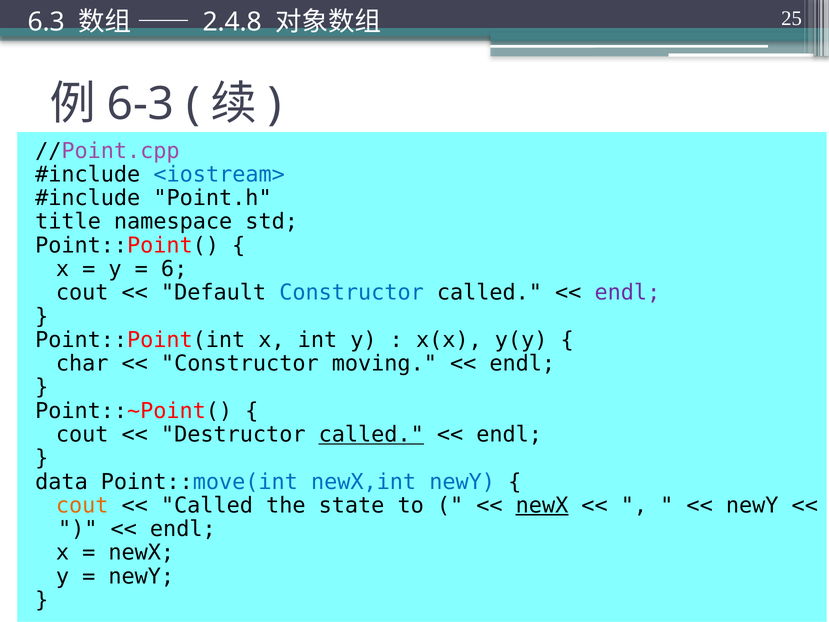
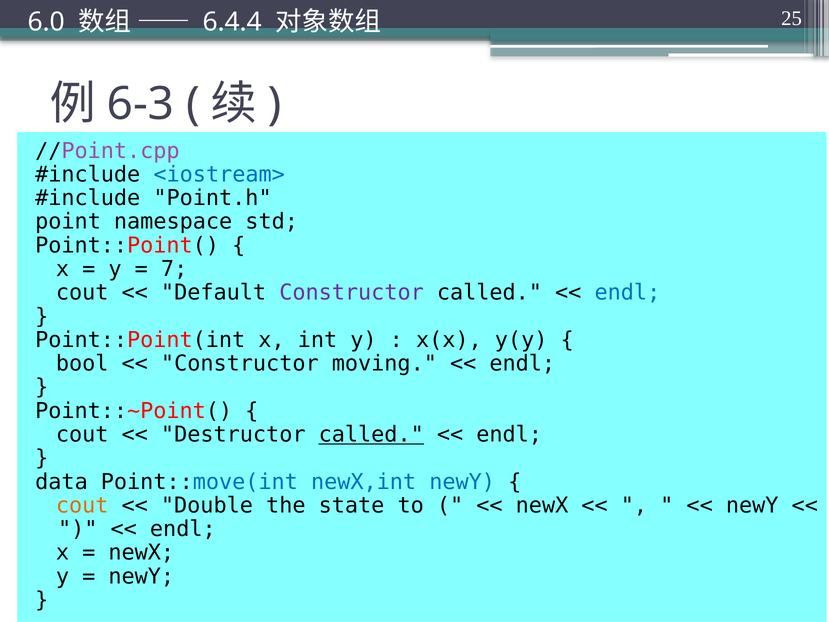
6.3: 6.3 -> 6.0 (46, 22)
2.4.8: 2.4.8 -> 6.4.4 (232, 22)
title: title -> point (68, 222)
6: 6 -> 7 (174, 269)
Constructor colour: blue -> purple (352, 293)
endl colour: purple -> blue (627, 293)
char: char -> bool (82, 363)
Called: Called -> Double (207, 505)
newX underline: present -> none (542, 505)
